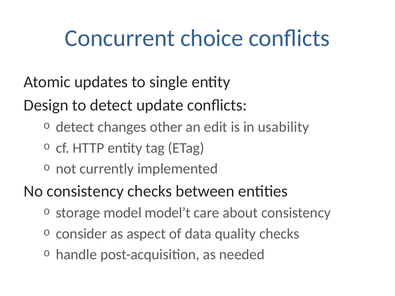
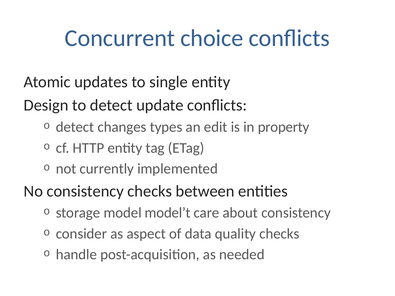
other: other -> types (166, 127)
usability: usability -> property (284, 127)
